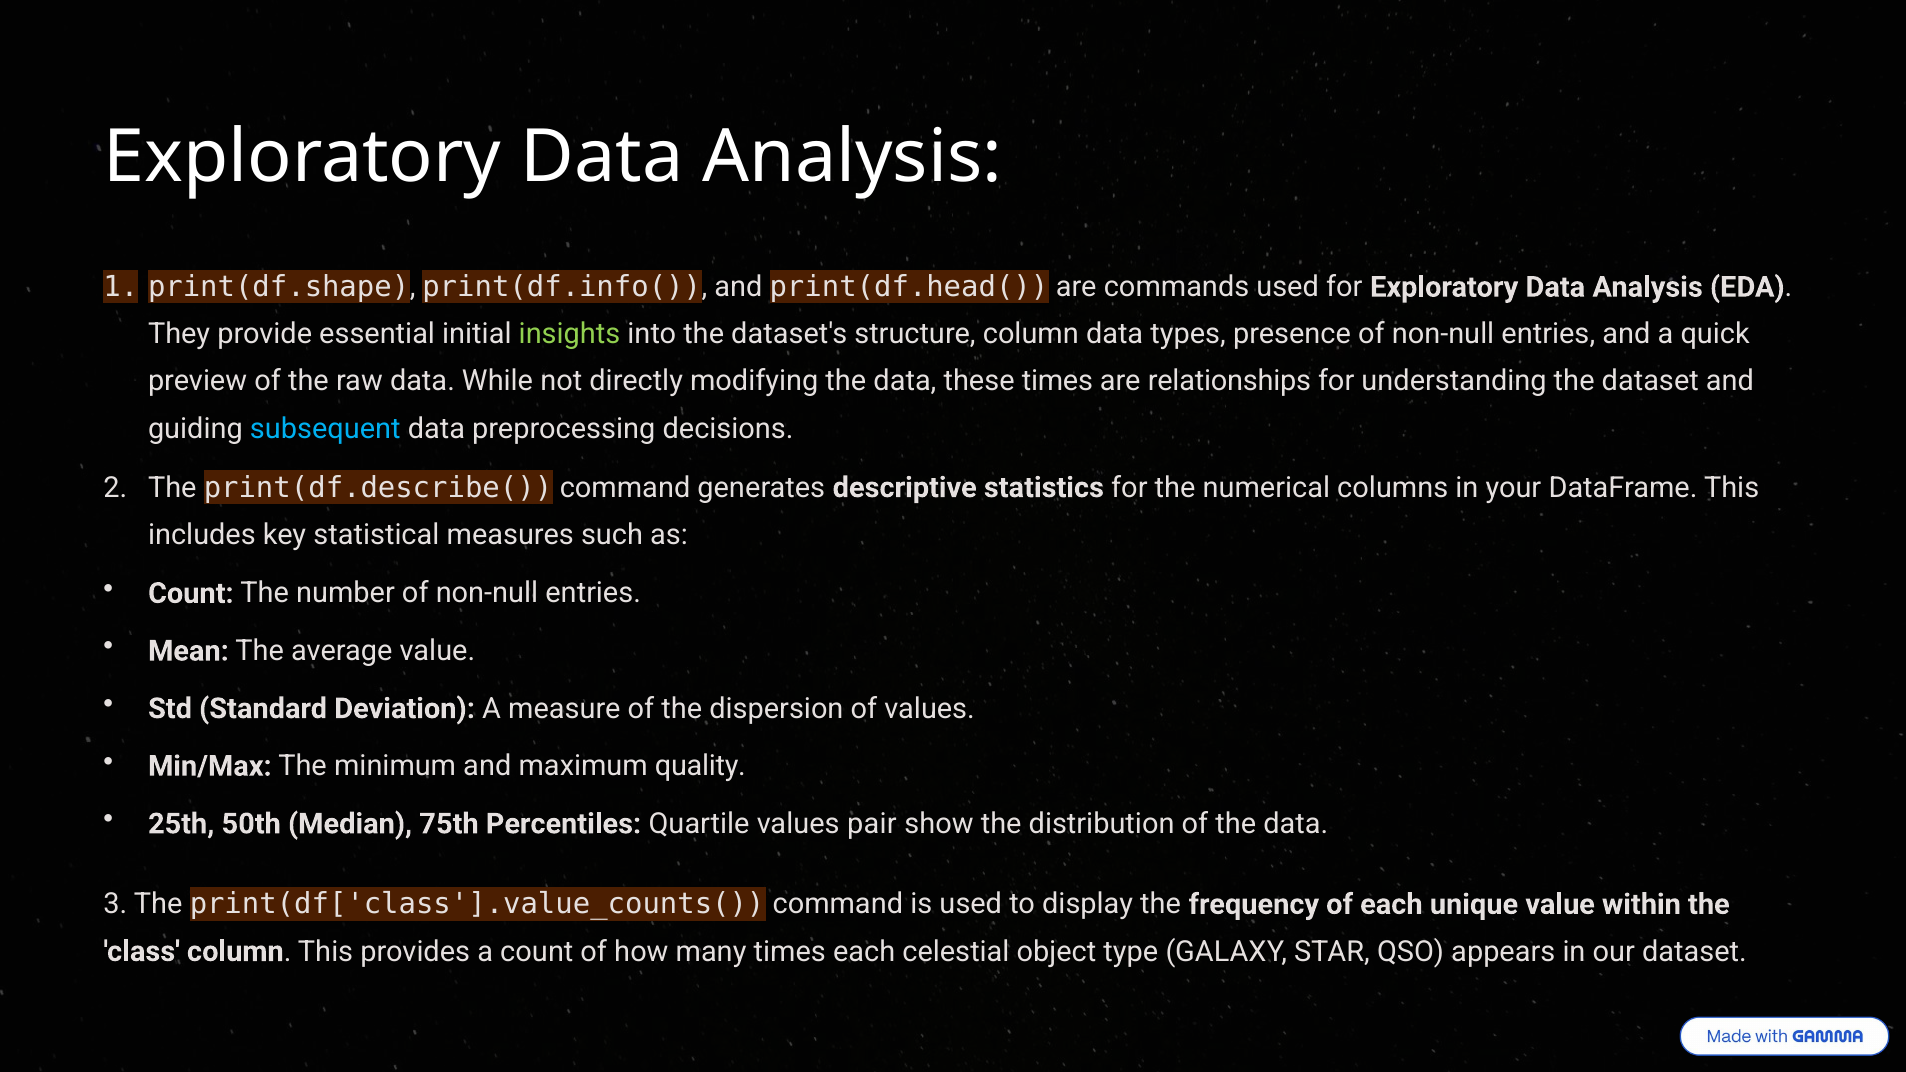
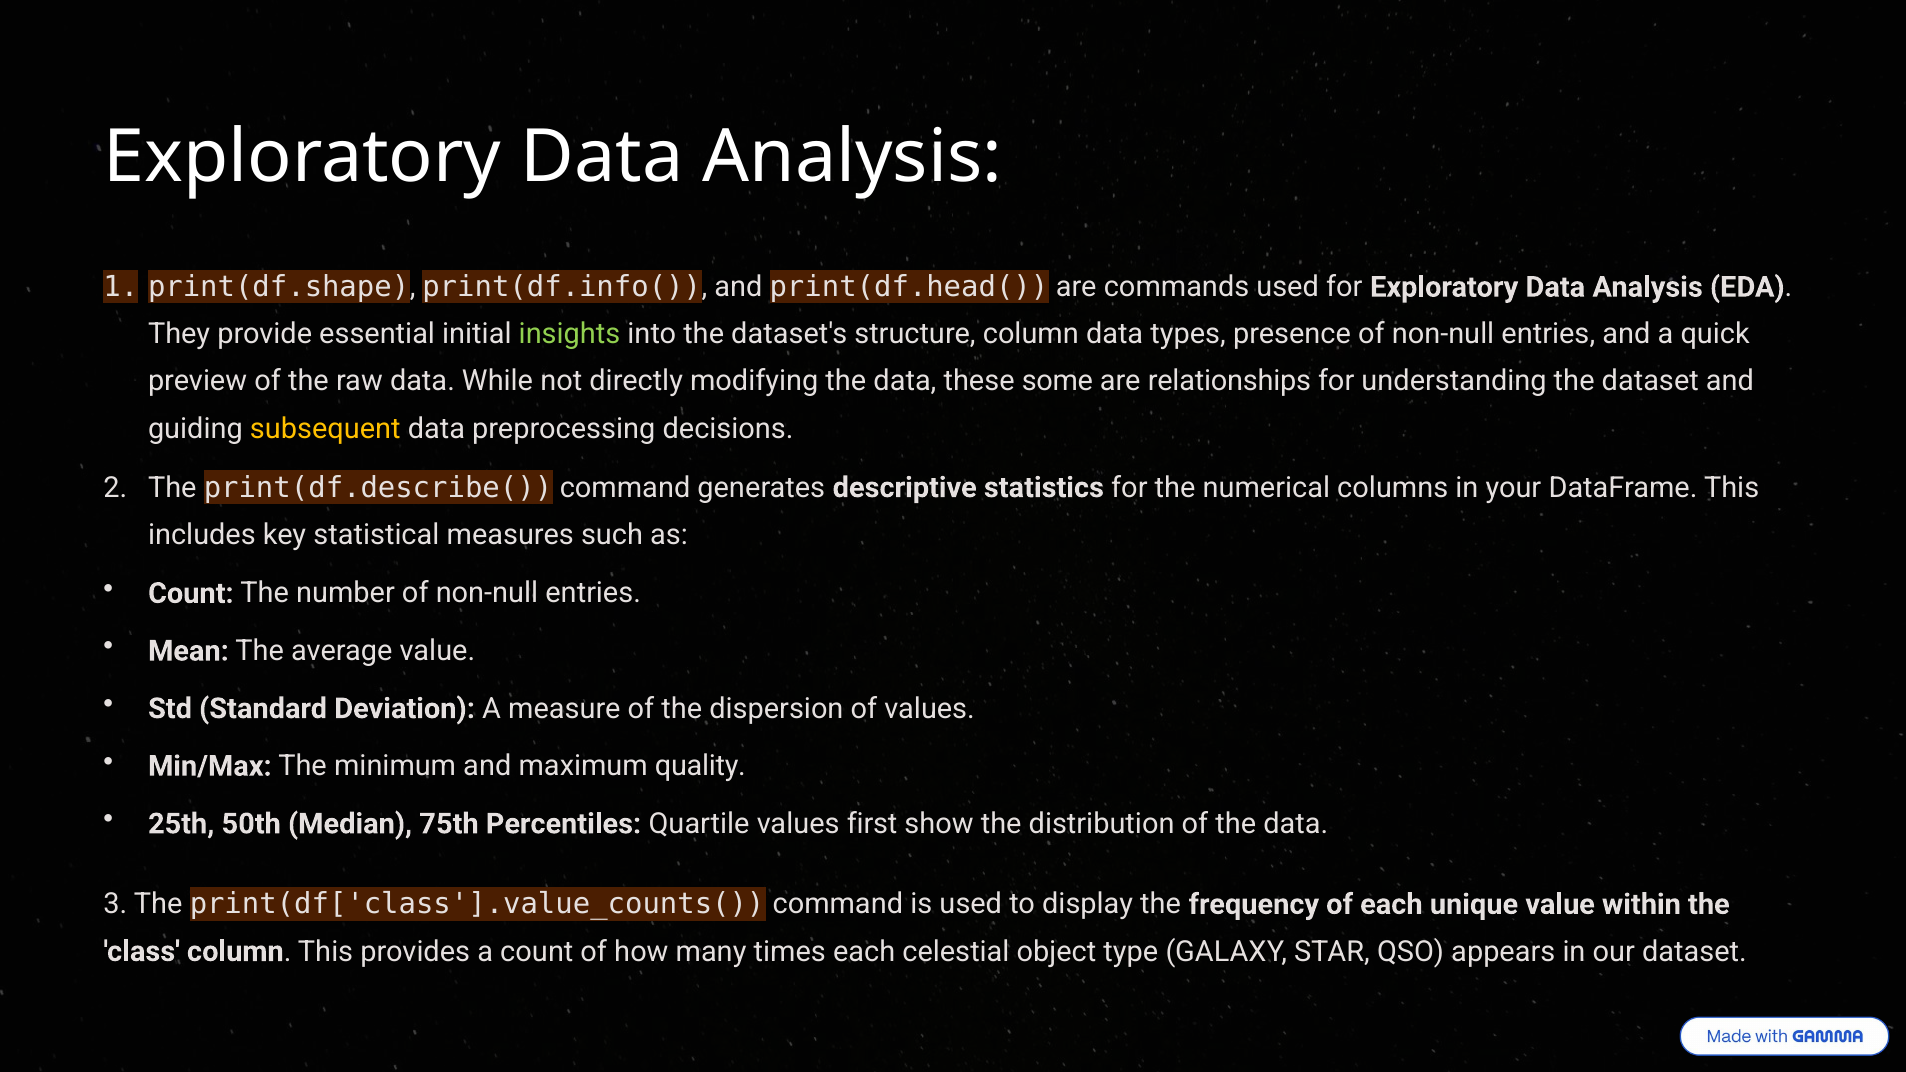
these times: times -> some (1057, 381)
subsequent colour: light blue -> yellow (325, 429)
pair: pair -> first (872, 824)
